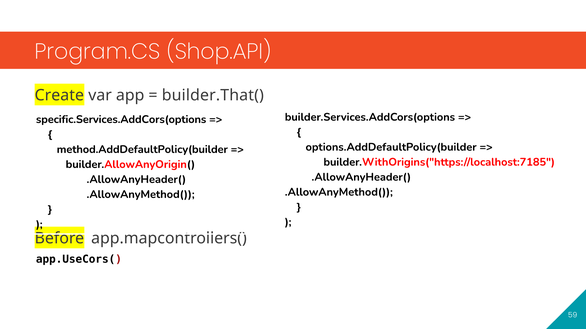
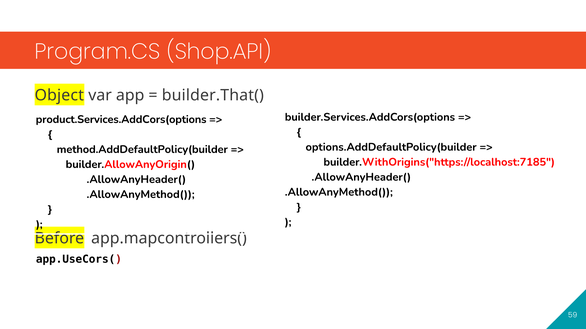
Create: Create -> Object (59, 96)
specific.Services.AddCors(options: specific.Services.AddCors(options -> product.Services.AddCors(options (121, 120)
